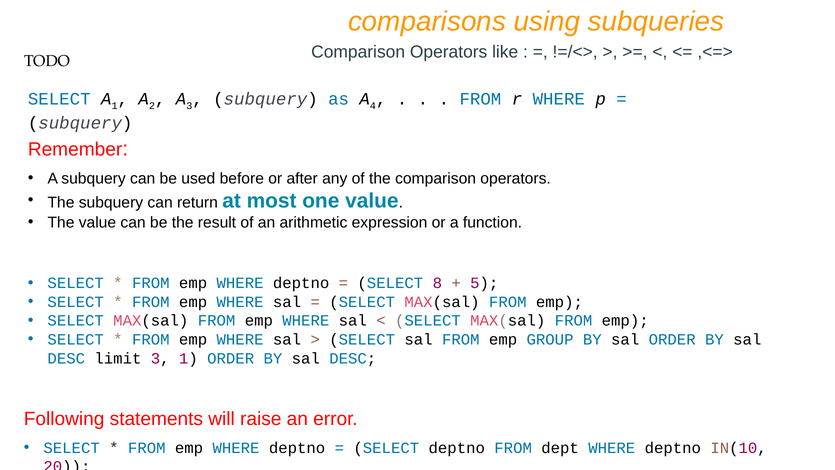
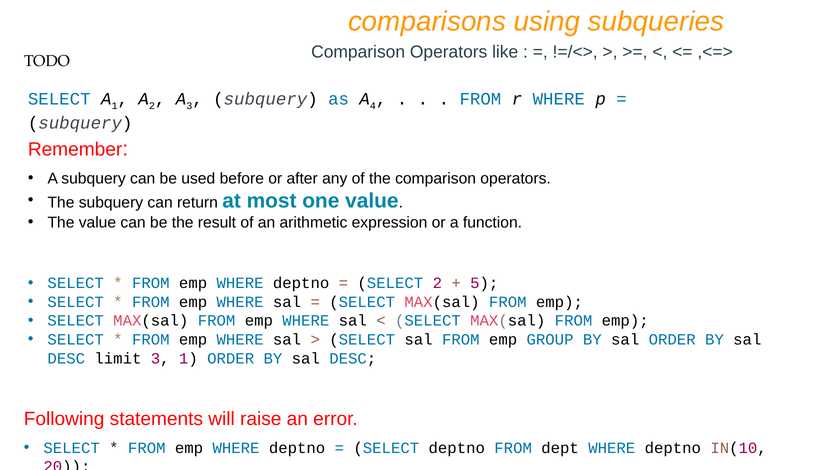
SELECT 8: 8 -> 2 (437, 283)
